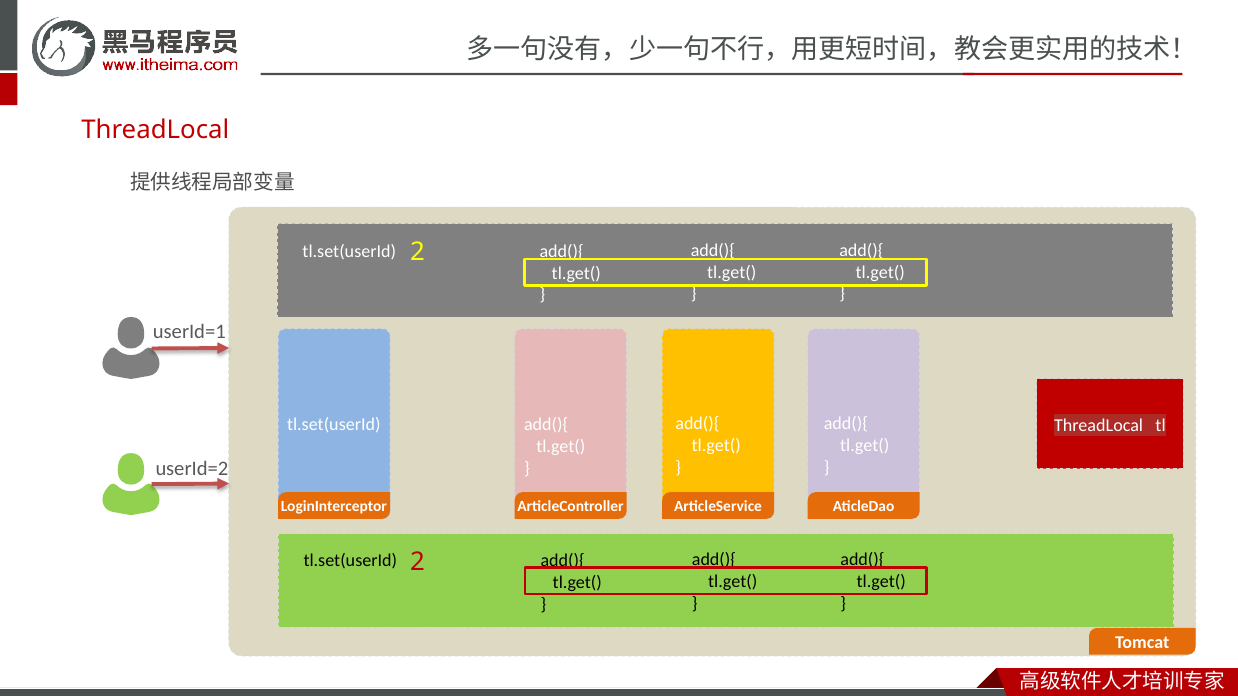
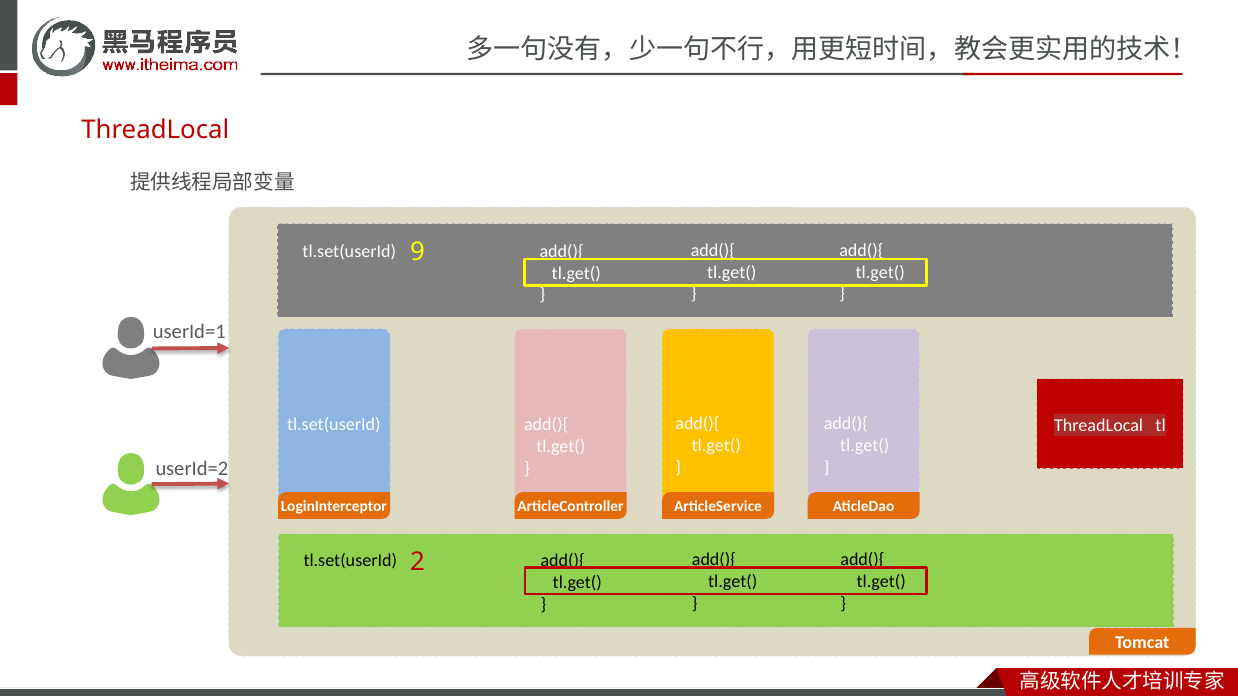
2: 2 -> 9 (418, 252)
